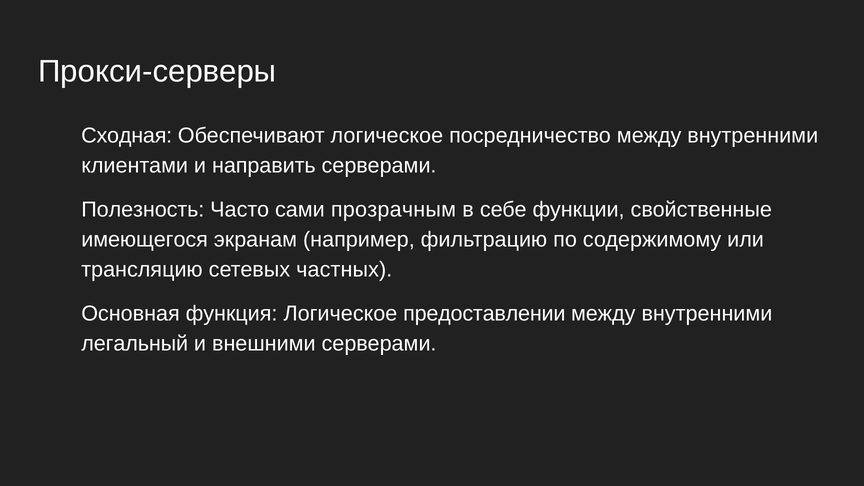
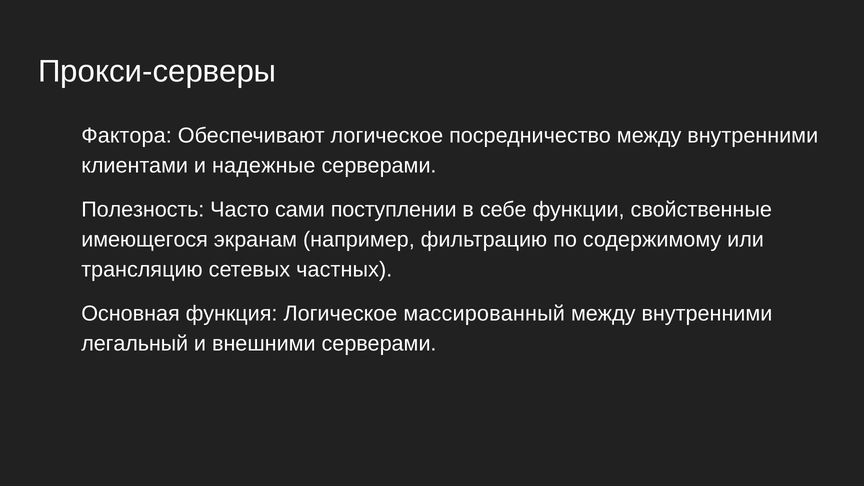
Сходная: Сходная -> Фактора (127, 136)
направить: направить -> надежные (264, 166)
прозрачным: прозрачным -> поступлении (394, 210)
предоставлении: предоставлении -> массированный (484, 314)
